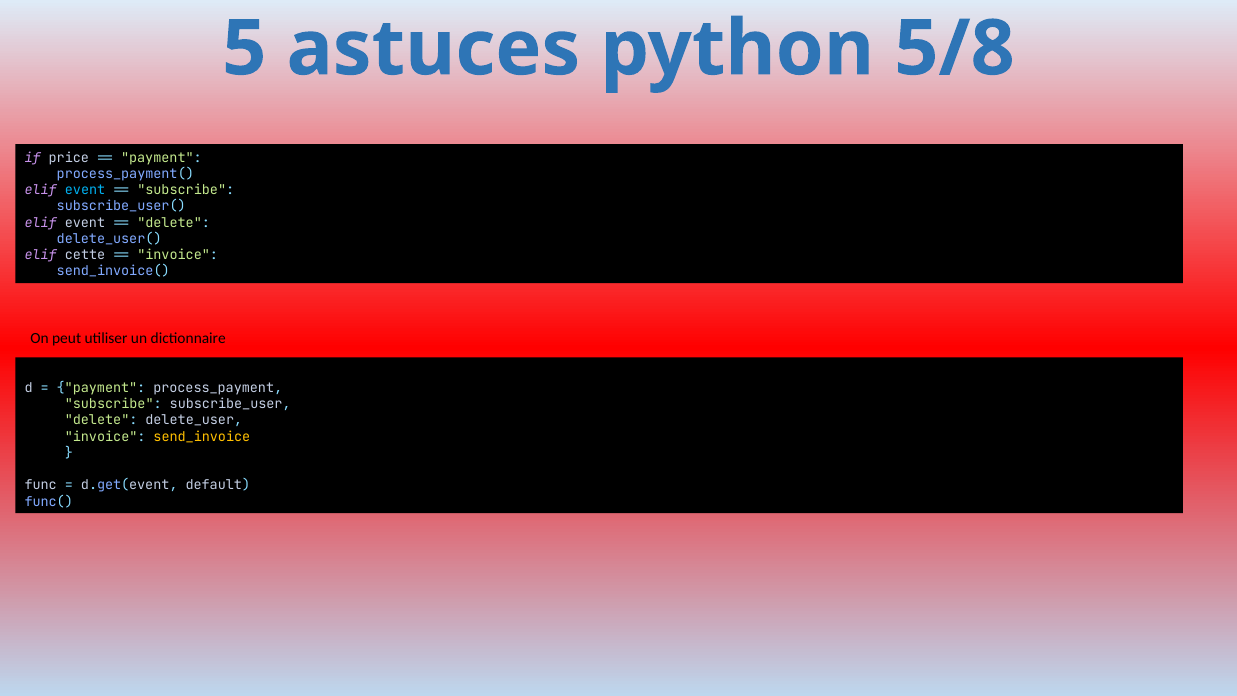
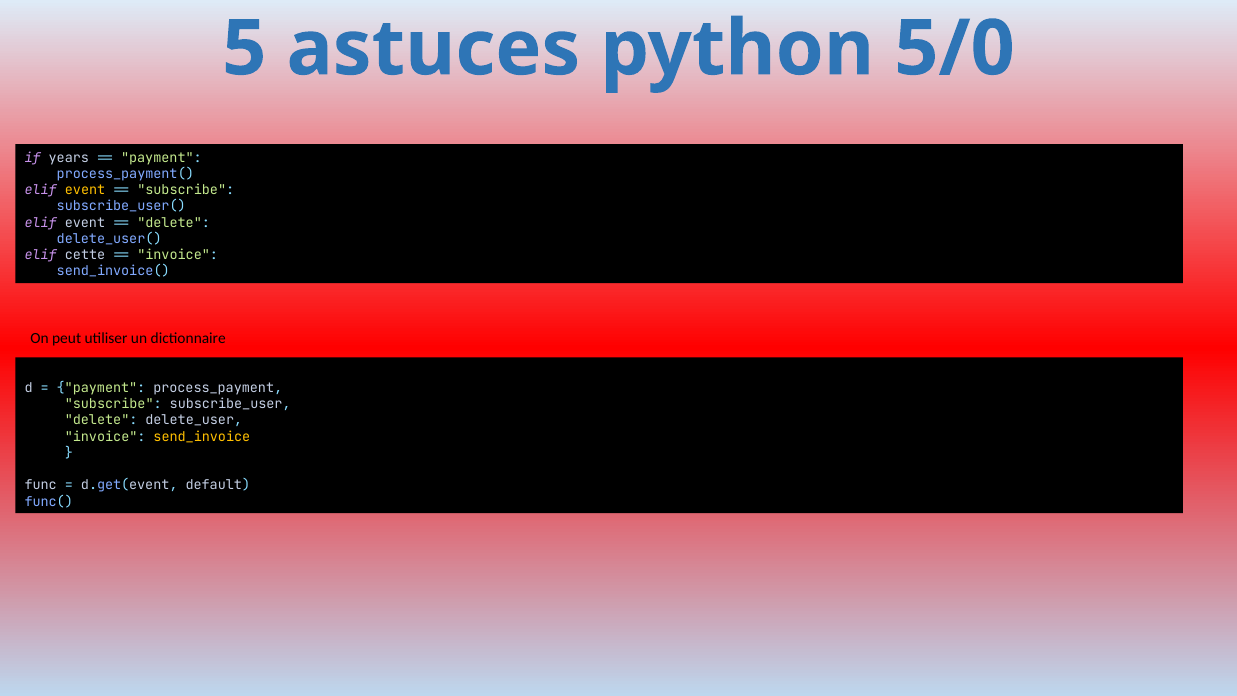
5/8: 5/8 -> 5/0 (955, 49)
price: price -> years (69, 158)
event colour: light blue -> yellow (85, 190)
